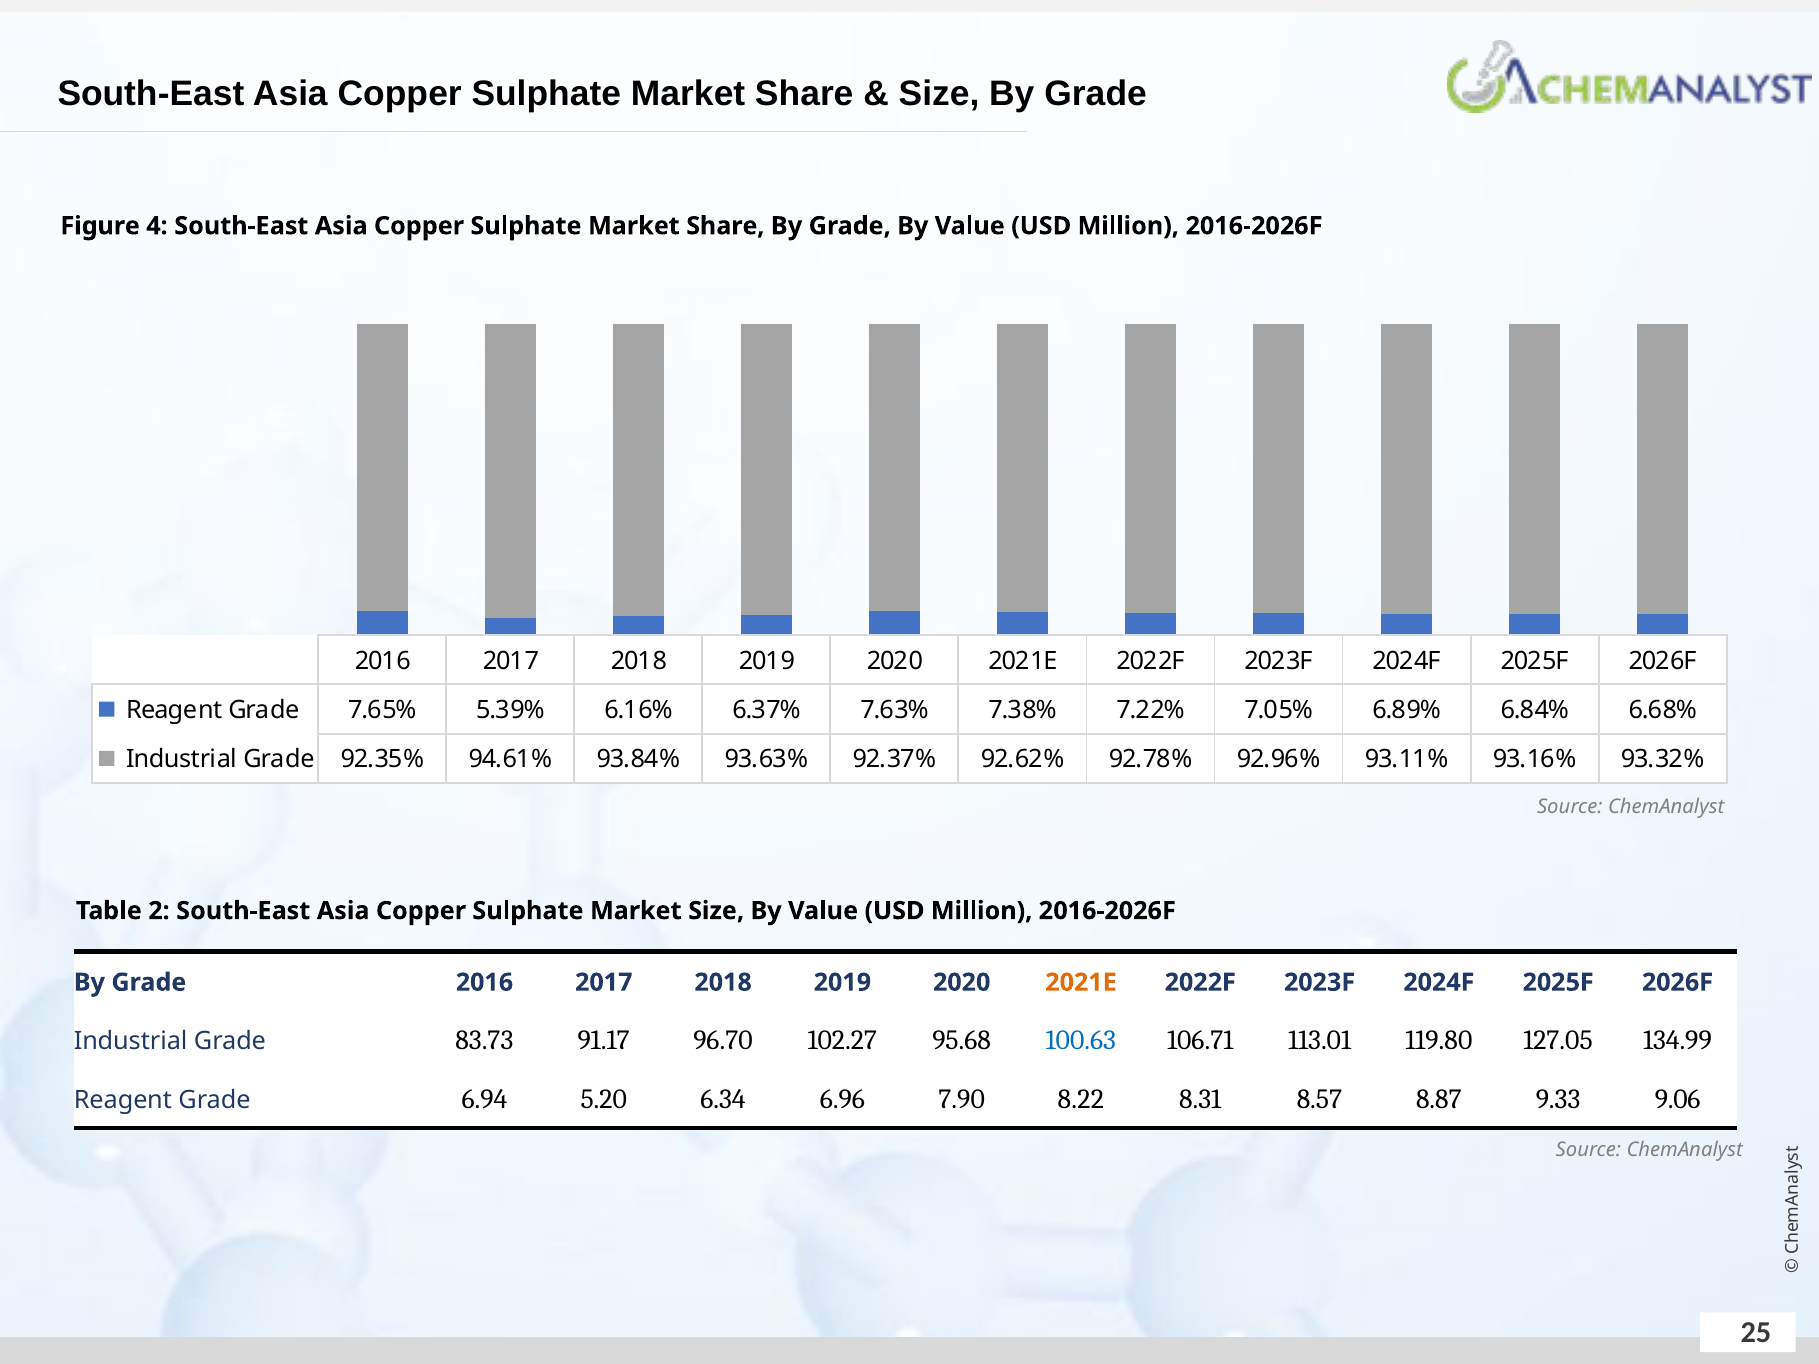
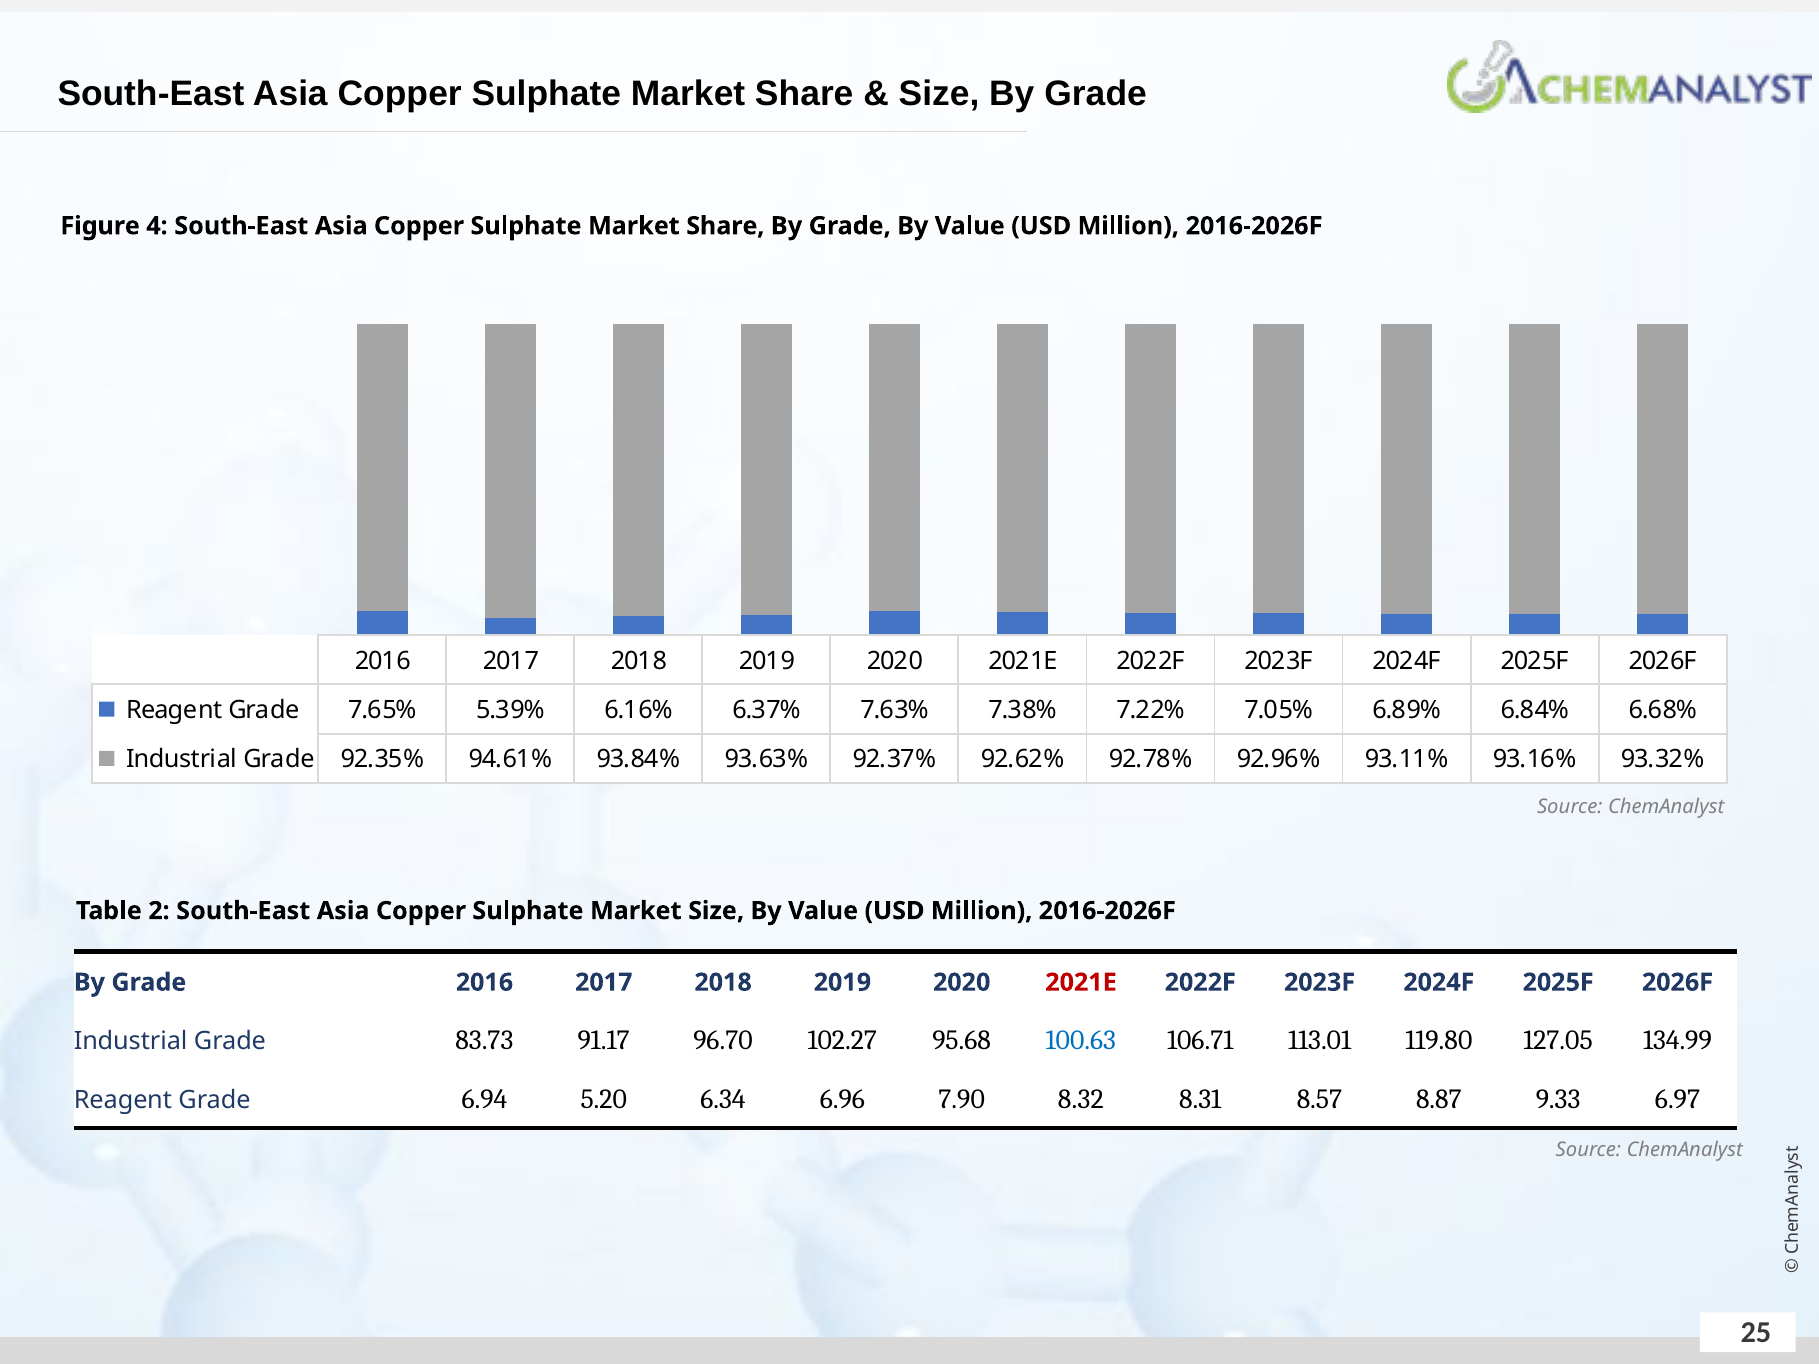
2021E colour: orange -> red (1081, 983)
8.22: 8.22 -> 8.32 (1081, 1100)
9.06: 9.06 -> 6.97 (1678, 1100)
